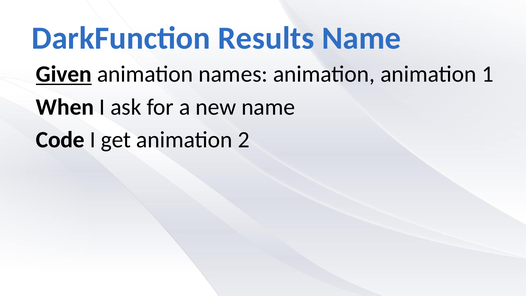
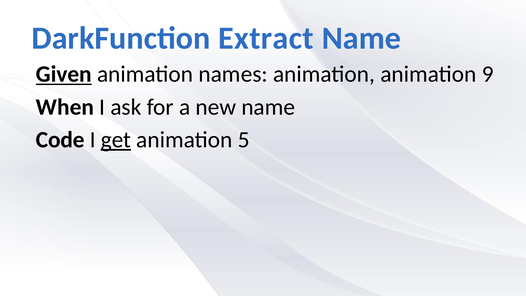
Results: Results -> Extract (266, 38)
1: 1 -> 9 (488, 74)
get underline: none -> present (116, 140)
2: 2 -> 5 (244, 140)
